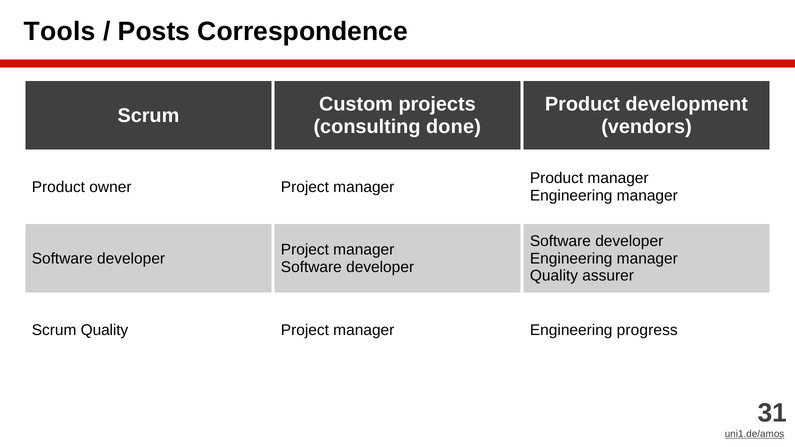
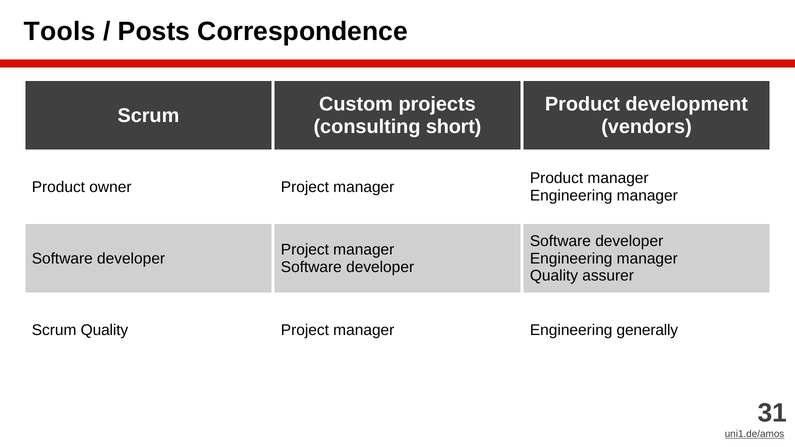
done: done -> short (454, 127)
progress: progress -> generally (647, 330)
